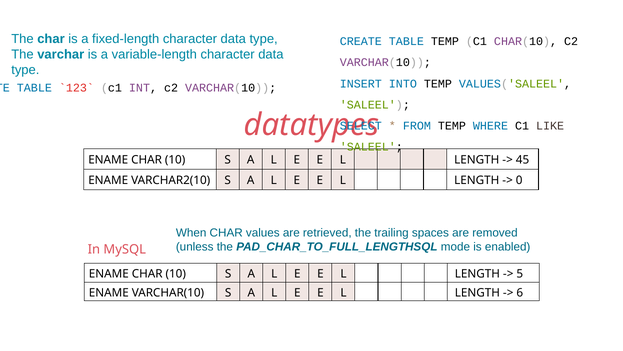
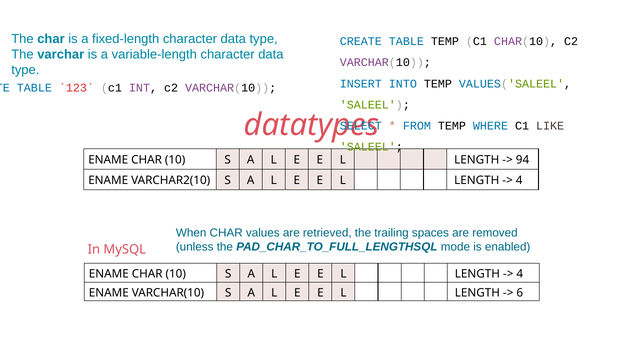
45: 45 -> 94 (523, 159)
0: 0 -> 4 (519, 180)
5: 5 -> 4 (520, 274)
